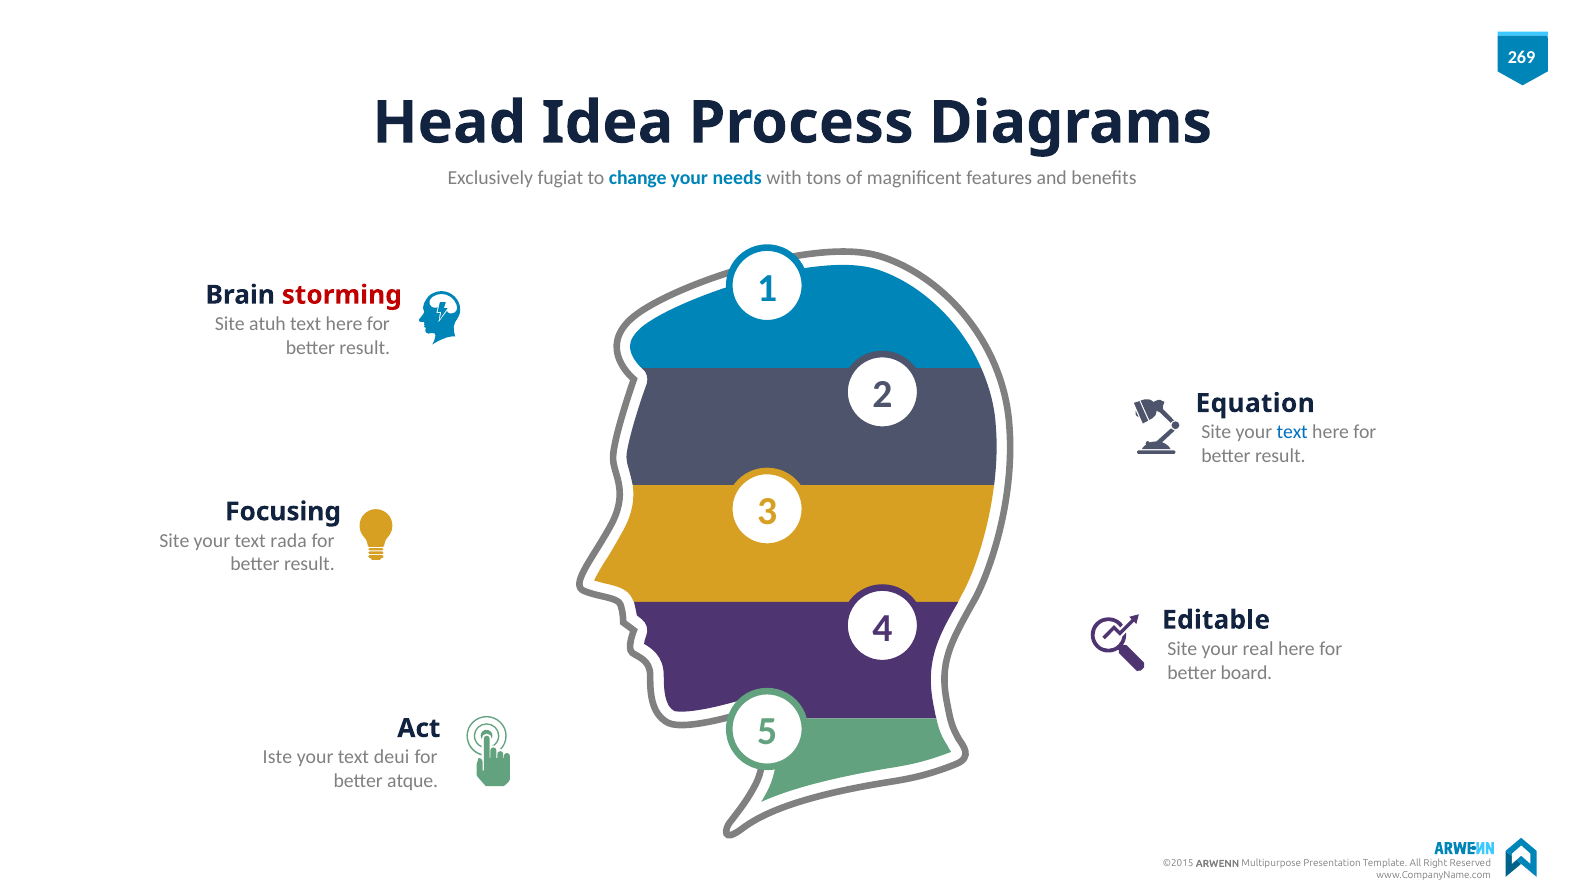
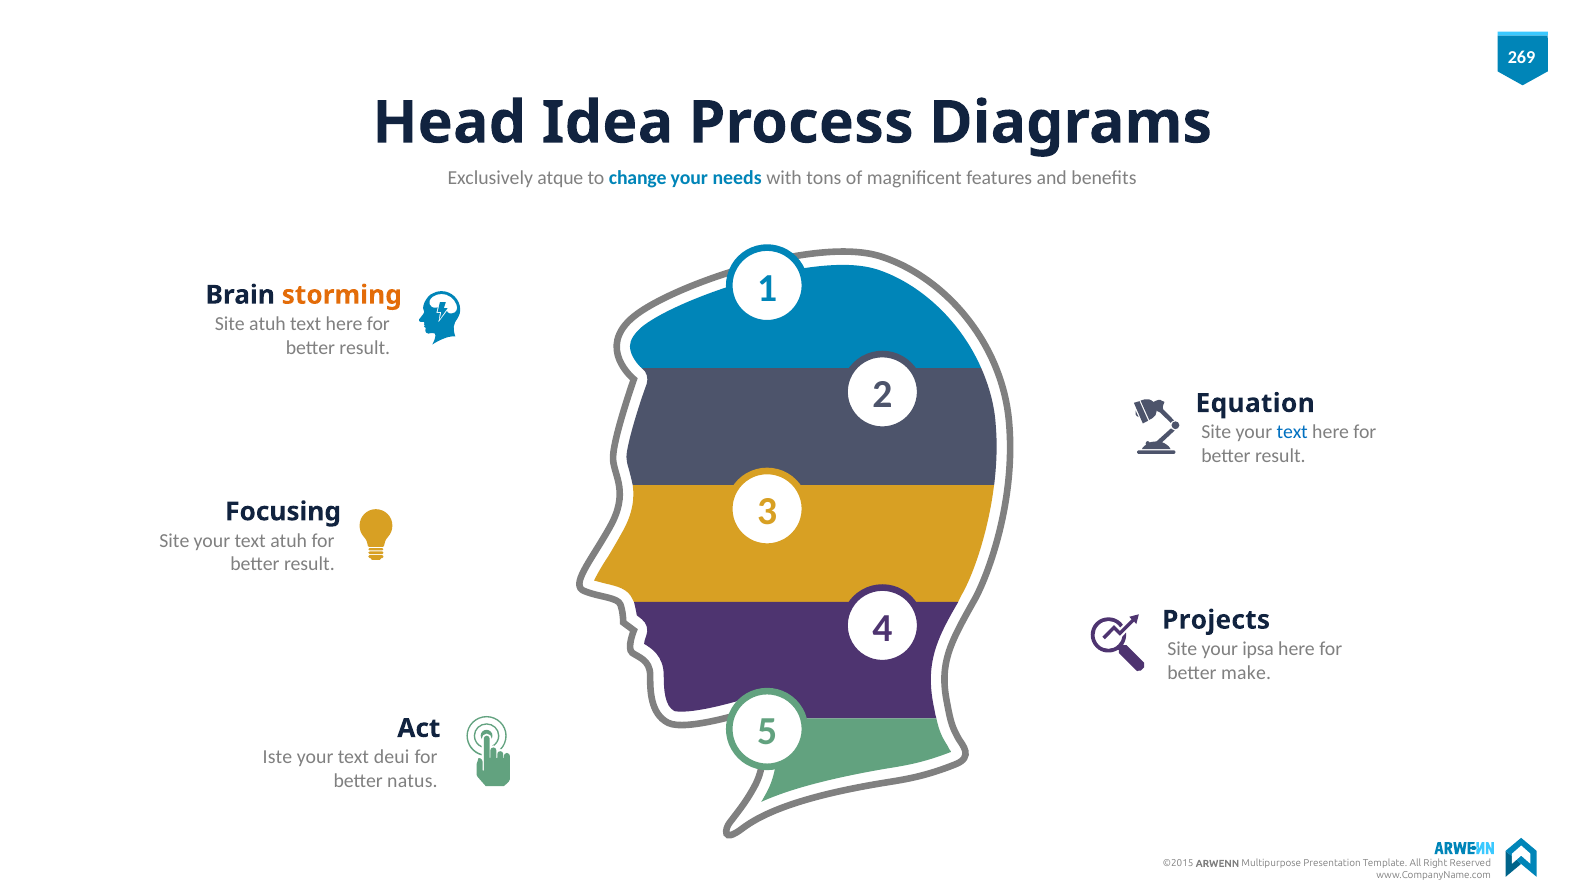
fugiat: fugiat -> atque (560, 178)
storming colour: red -> orange (342, 295)
text rada: rada -> atuh (289, 540)
Editable: Editable -> Projects (1216, 620)
real: real -> ipsa (1258, 649)
board: board -> make (1246, 672)
atque: atque -> natus (412, 781)
